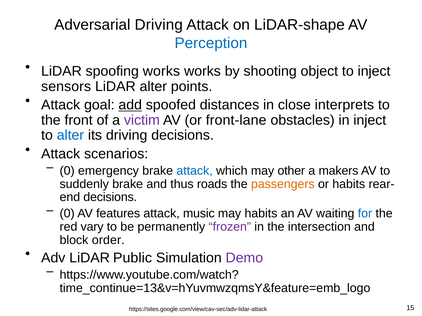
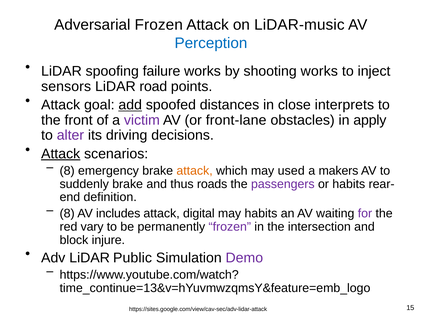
Adversarial Driving: Driving -> Frozen (159, 25)
LiDAR-shape: LiDAR-shape -> LiDAR-music (299, 25)
spoofing works: works -> failure (162, 71)
shooting object: object -> works (319, 71)
LiDAR alter: alter -> road (153, 87)
in inject: inject -> apply (370, 120)
alter colour: blue -> purple (70, 135)
Attack underline: none -> present (61, 154)
0: 0 -> 8 (67, 171)
attack colour: blue -> orange (195, 171)
other: other -> used (291, 171)
passengers colour: orange -> purple (283, 184)
decisions: decisions -> definition (110, 198)
0: 0 -> 8 (67, 214)
features: features -> includes (118, 214)
music: music -> digital (199, 214)
for colour: blue -> purple (365, 214)
order: order -> injure (108, 240)
